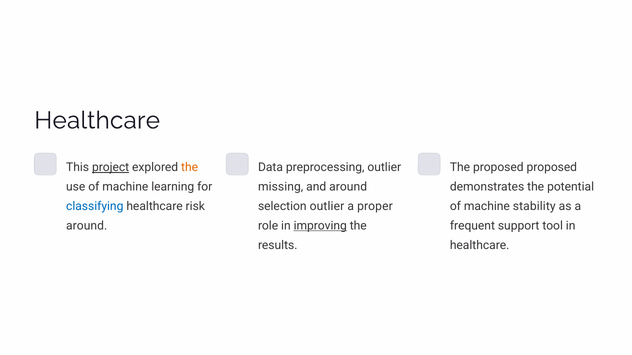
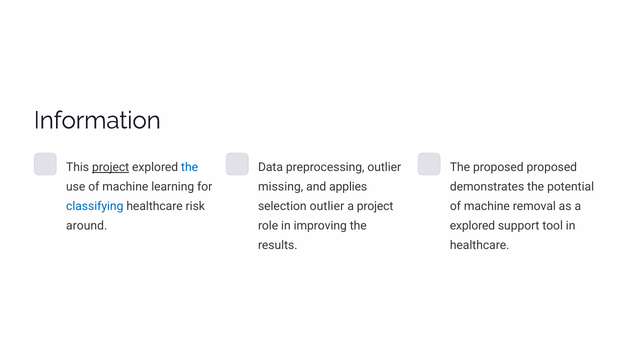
Healthcare: Healthcare -> Information (97, 121)
the colour: orange -> blue (190, 168)
and around: around -> applies (348, 187)
a proper: proper -> project (375, 207)
stability: stability -> removal (534, 207)
improving underline: present -> none (320, 226)
frequent: frequent -> explored (472, 226)
